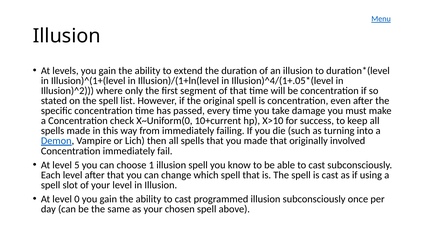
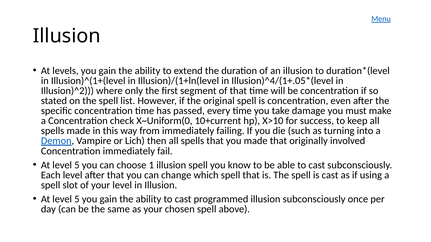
0: 0 -> 5 (77, 199)
